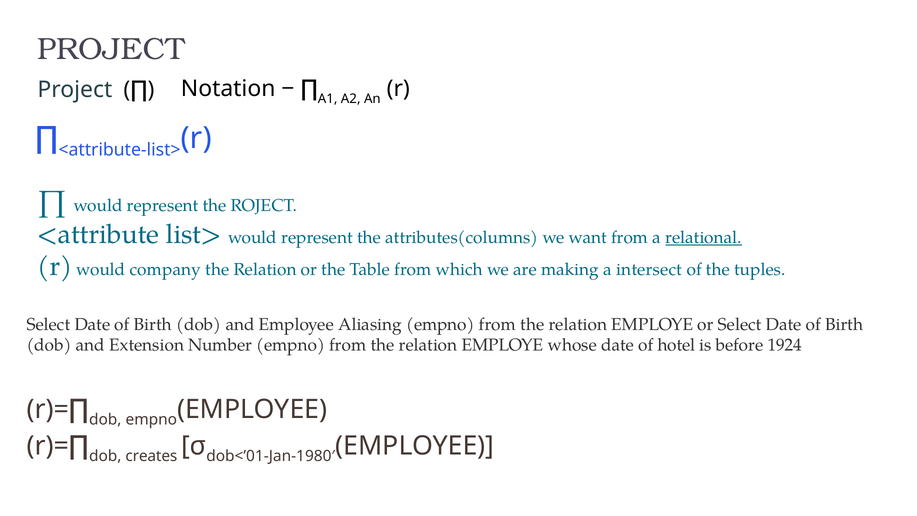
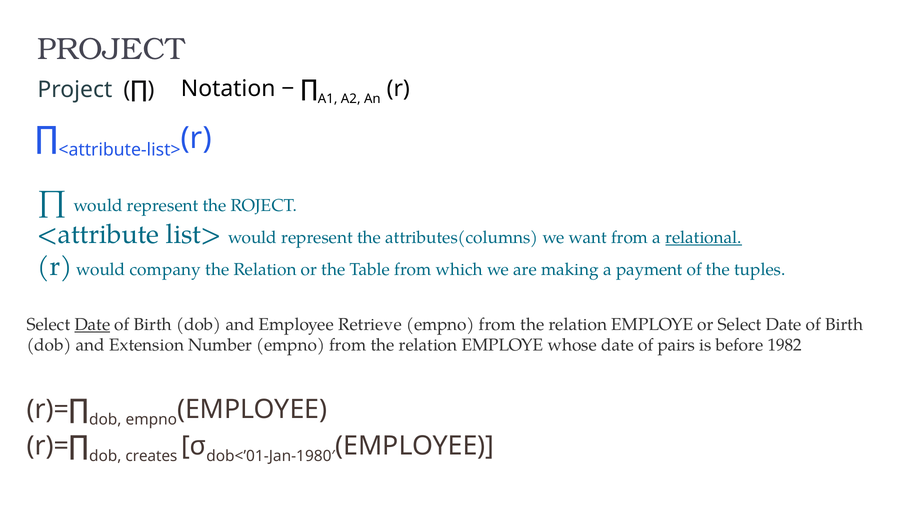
intersect: intersect -> payment (649, 269)
Date underline: none -> present (92, 324)
Aliasing: Aliasing -> Retrieve (370, 324)
hotel: hotel -> pairs (676, 345)
1924: 1924 -> 1982 (785, 345)
